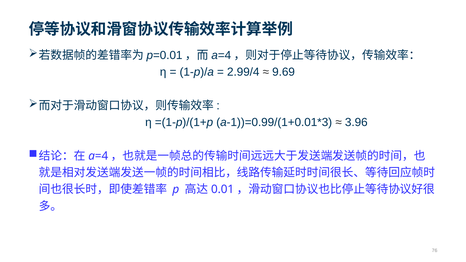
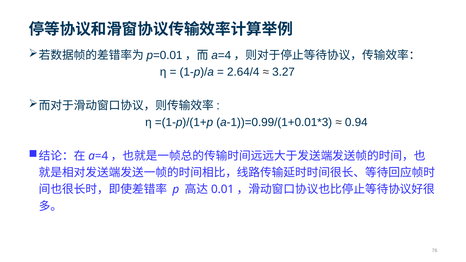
2.99/4: 2.99/4 -> 2.64/4 (243, 72)
9.69: 9.69 -> 3.27 (284, 72)
3.96: 3.96 -> 0.94 (356, 122)
